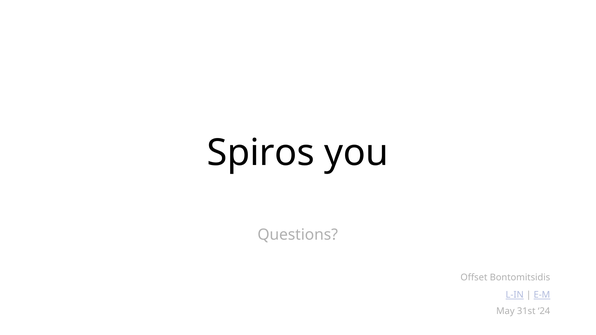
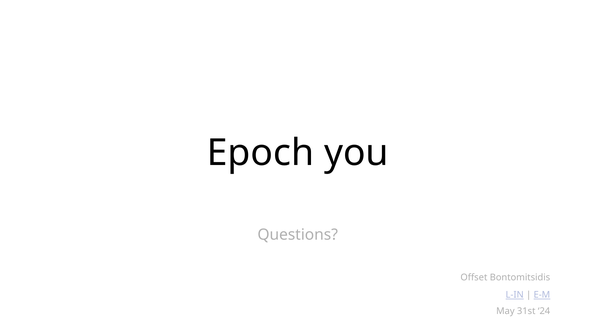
Spiros: Spiros -> Epoch (261, 153)
